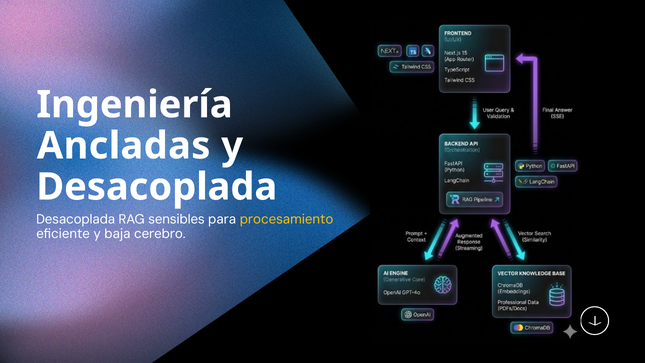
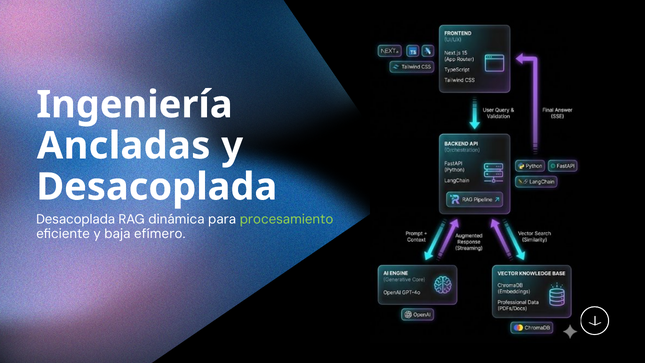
sensibles: sensibles -> dinámica (176, 219)
procesamiento colour: yellow -> light green (287, 219)
cerebro: cerebro -> efímero (160, 234)
